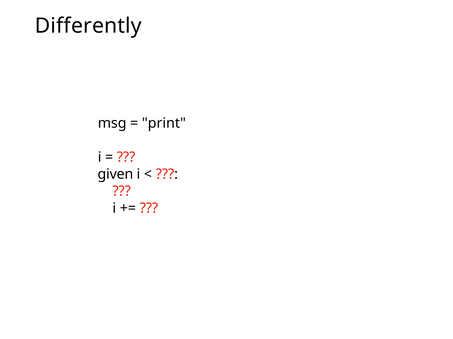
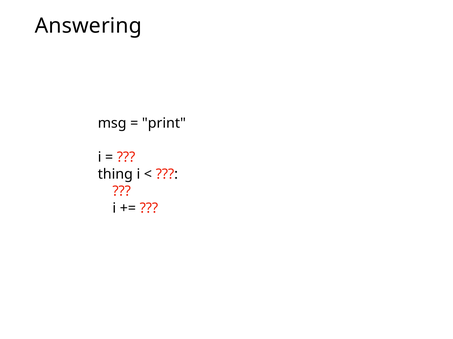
Differently: Differently -> Answering (88, 26)
given: given -> thing (115, 175)
